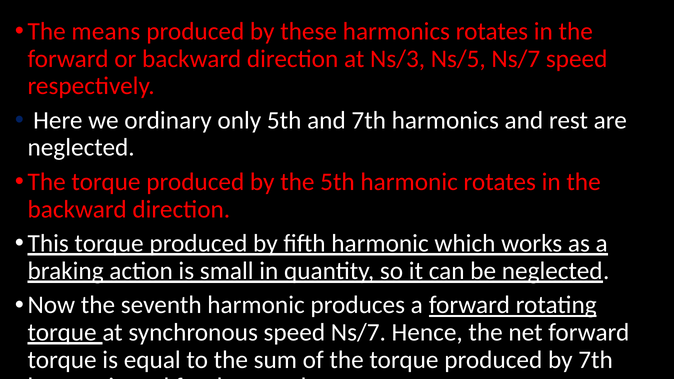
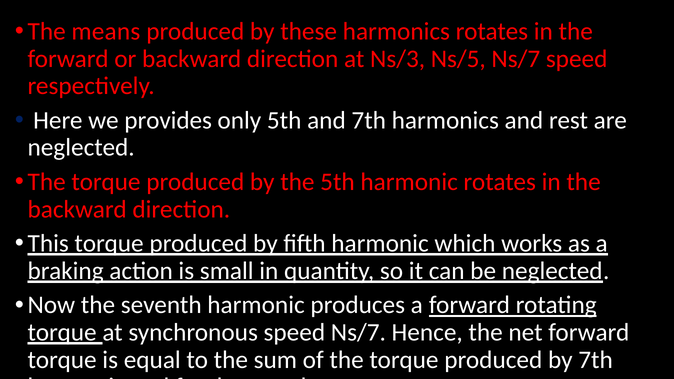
ordinary: ordinary -> provides (168, 120)
